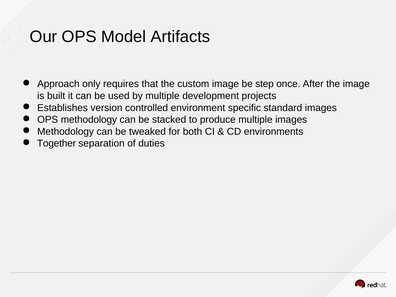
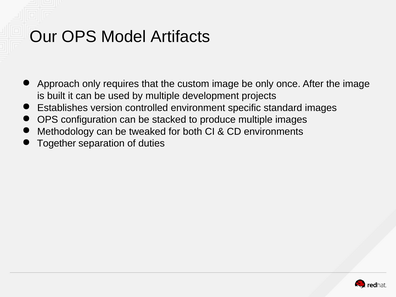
be step: step -> only (265, 84)
OPS methodology: methodology -> configuration (89, 120)
